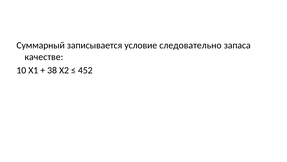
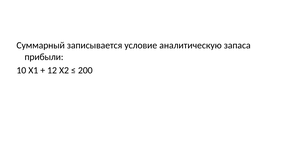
следовательно: следовательно -> аналитическую (190, 45)
качестве: качестве -> прибыли (44, 57)
38: 38 -> 12 (52, 70)
452: 452 -> 200 (85, 70)
